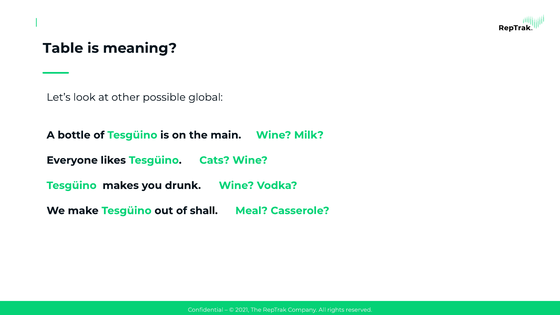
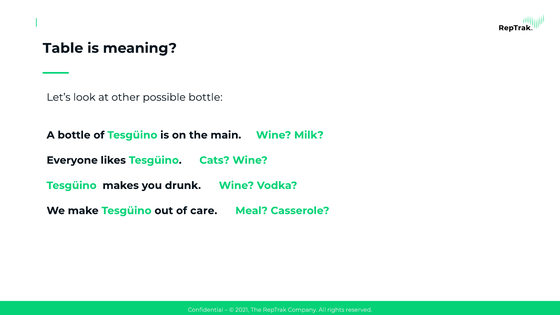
possible global: global -> bottle (205, 97)
shall: shall -> care (204, 211)
